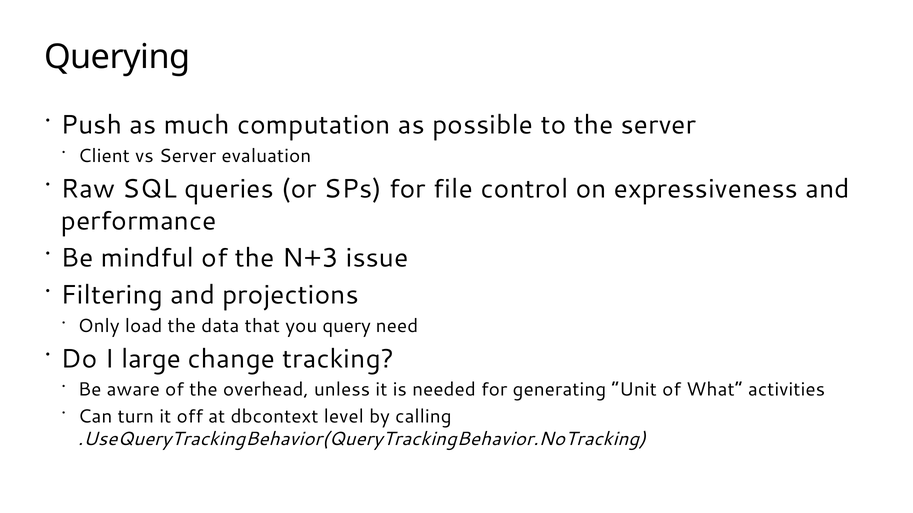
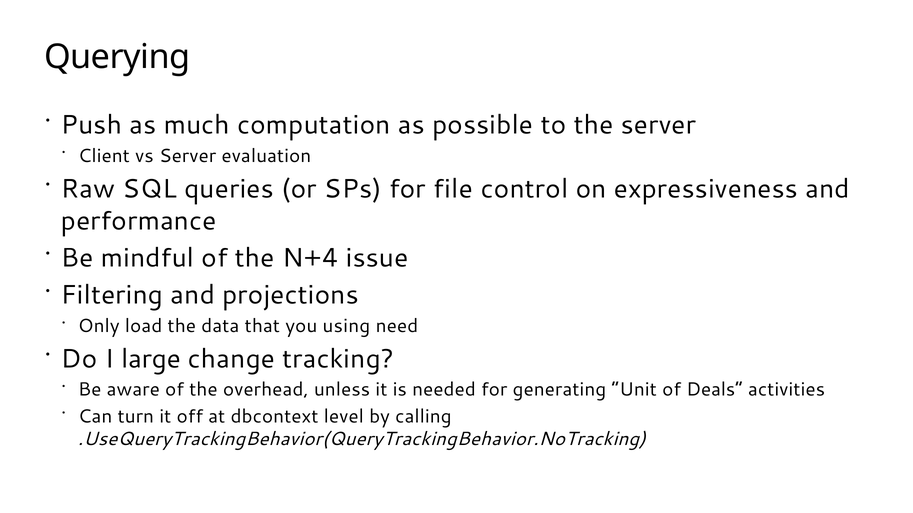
N+3: N+3 -> N+4 (310, 258)
query: query -> using (346, 326)
What: What -> Deals (715, 390)
